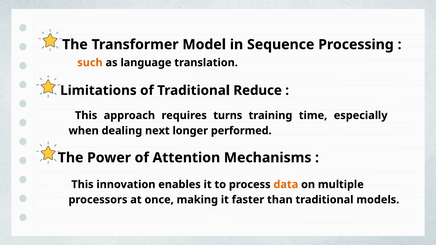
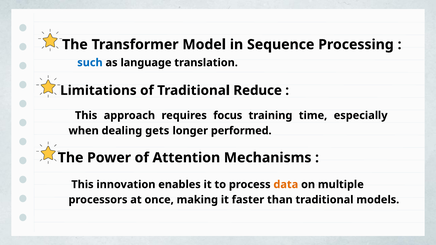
such colour: orange -> blue (90, 63)
turns: turns -> focus (228, 116)
next: next -> gets (157, 131)
